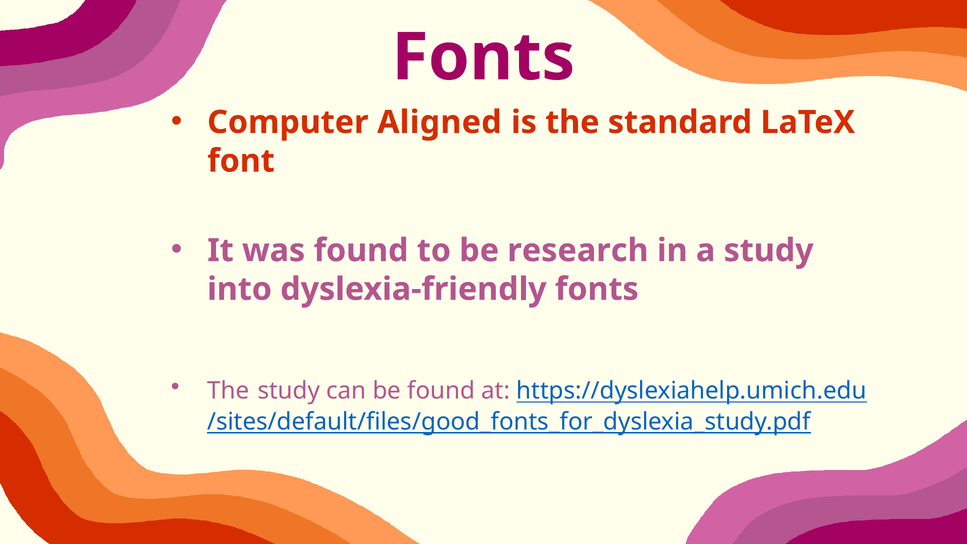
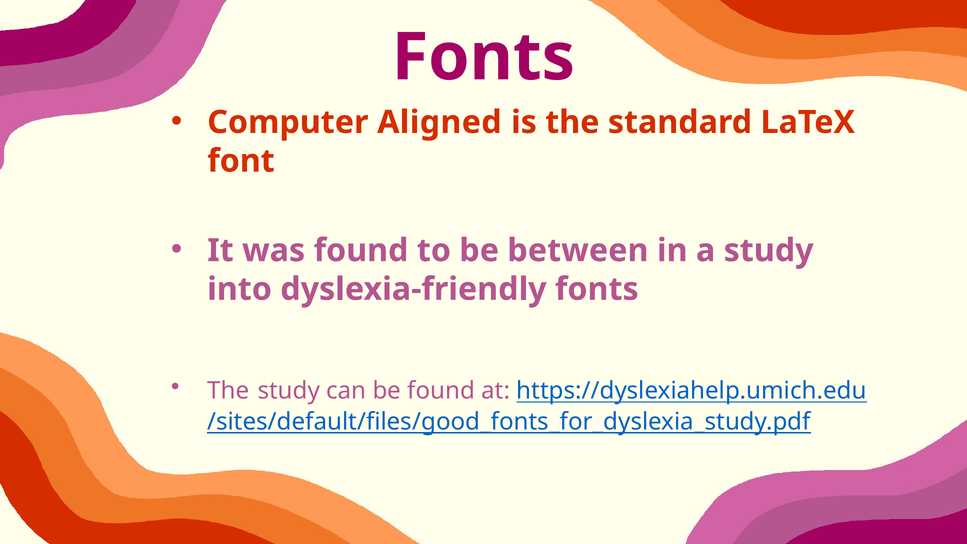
research: research -> between (578, 250)
